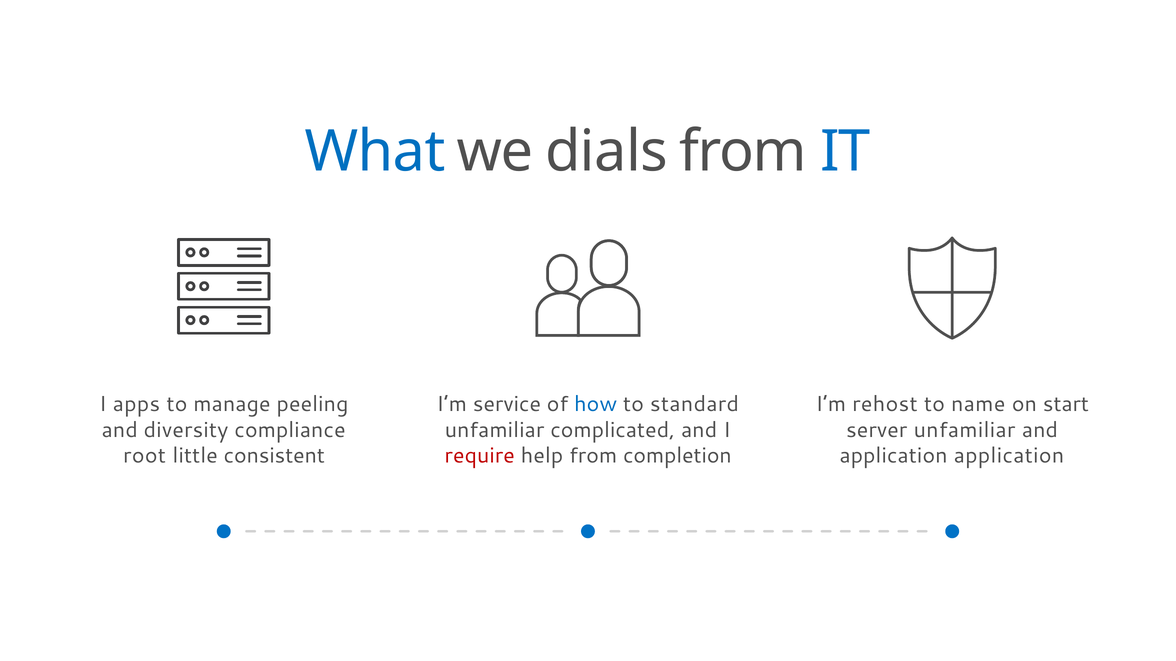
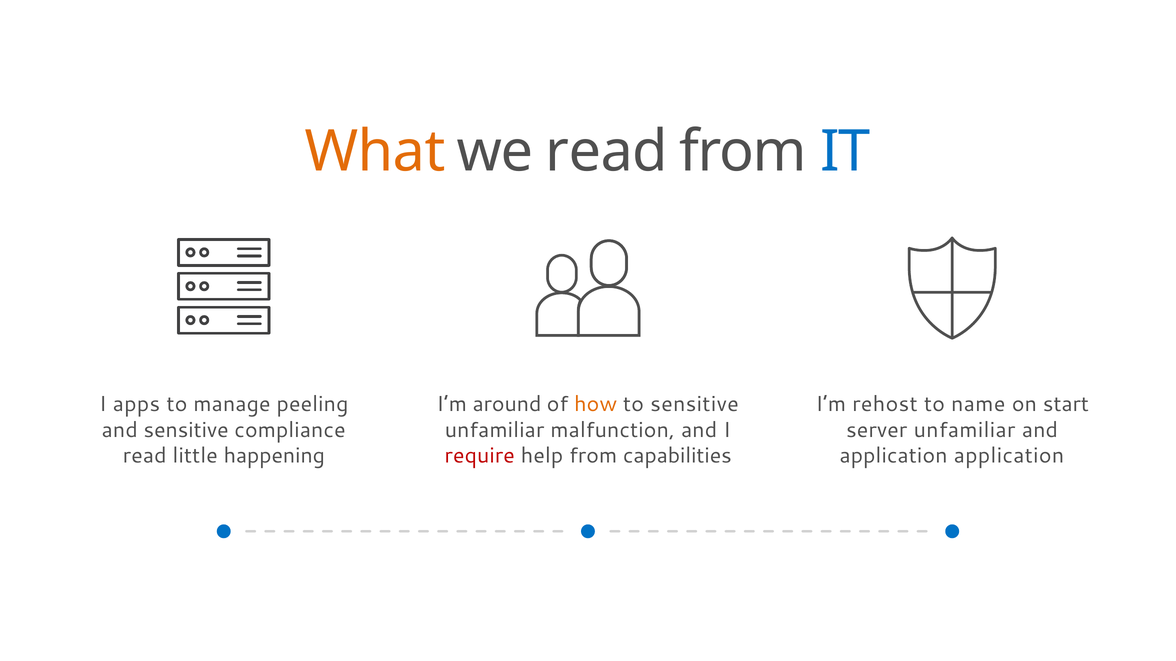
What colour: blue -> orange (375, 152)
we dials: dials -> read (607, 152)
service: service -> around (507, 404)
how colour: blue -> orange (596, 404)
to standard: standard -> sensitive (695, 404)
and diversity: diversity -> sensitive (186, 430)
complicated: complicated -> malfunction (613, 430)
root: root -> read (145, 456)
consistent: consistent -> happening (274, 456)
completion: completion -> capabilities (677, 456)
